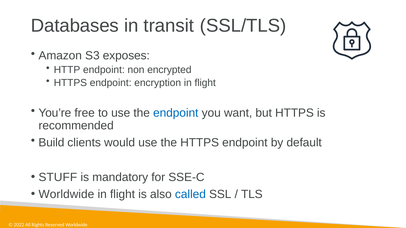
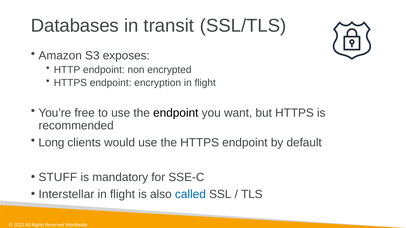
endpoint colour: blue -> black (176, 113)
Build: Build -> Long (51, 143)
Worldwide: Worldwide -> Interstellar (66, 195)
